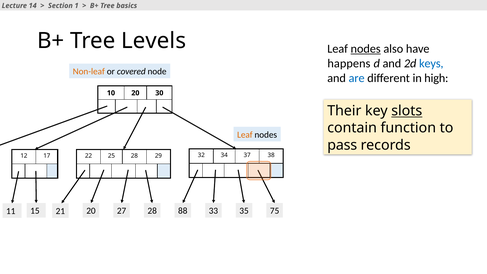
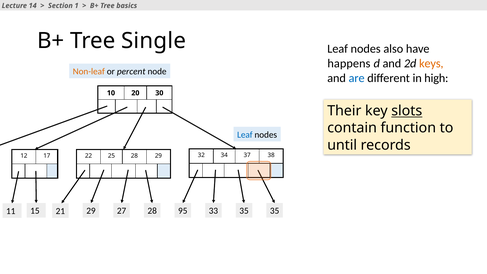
Levels: Levels -> Single (154, 41)
nodes underline: present -> none (366, 49)
keys colour: blue -> orange (431, 63)
covered: covered -> percent (131, 72)
Leaf colour: orange -> blue (245, 135)
pass: pass -> until (342, 145)
21 20: 20 -> 29 (91, 211)
88: 88 -> 95 (183, 211)
35 75: 75 -> 35 (275, 211)
